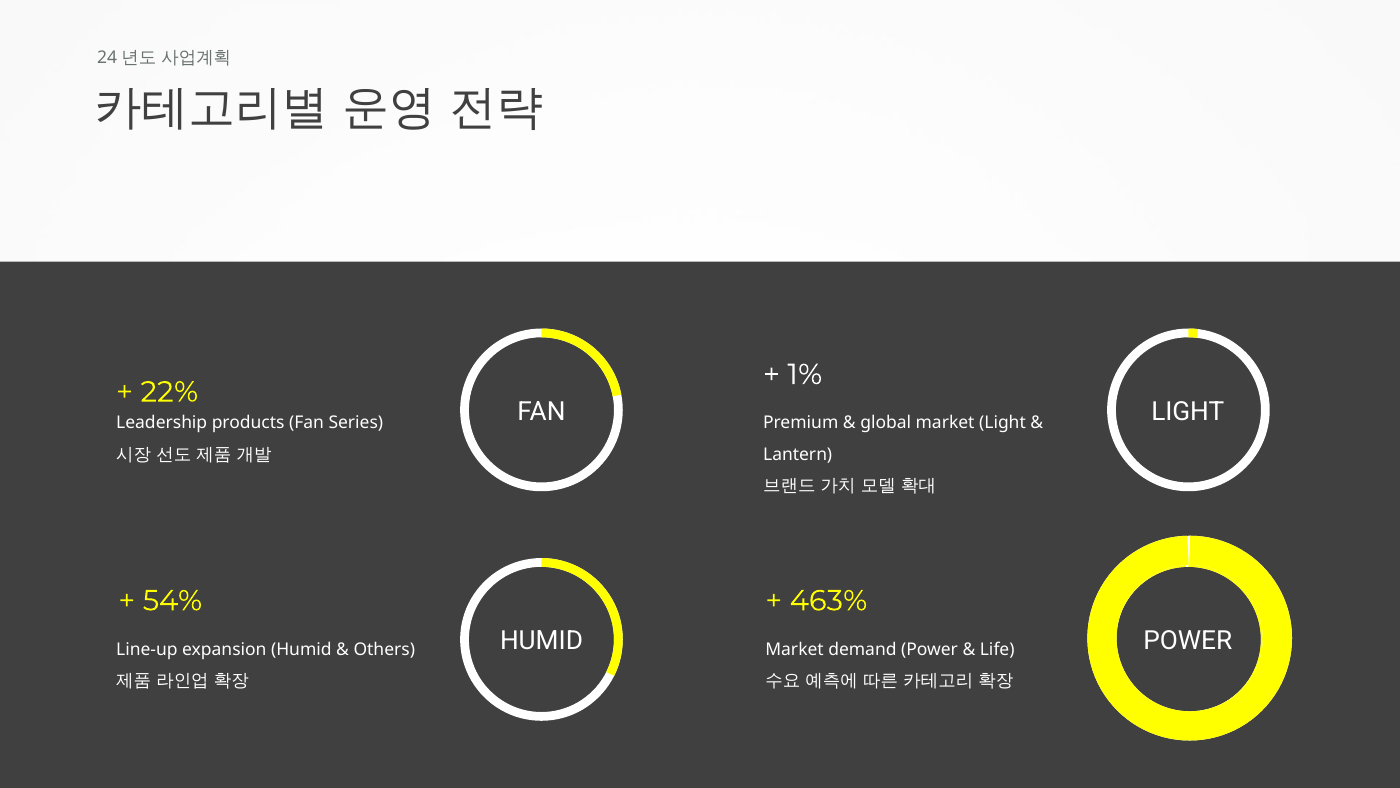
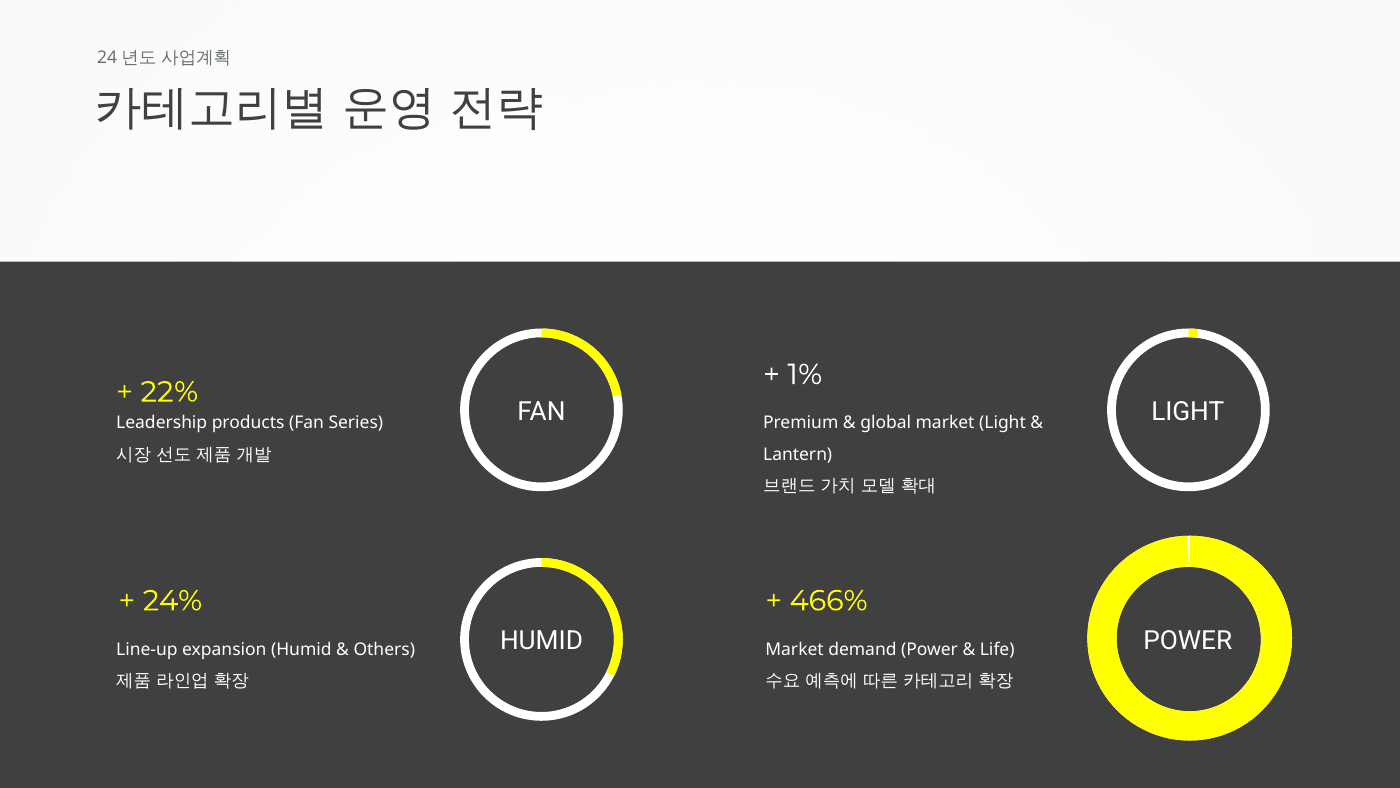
54%: 54% -> 24% (172, 600)
463%: 463% -> 466% (829, 600)
